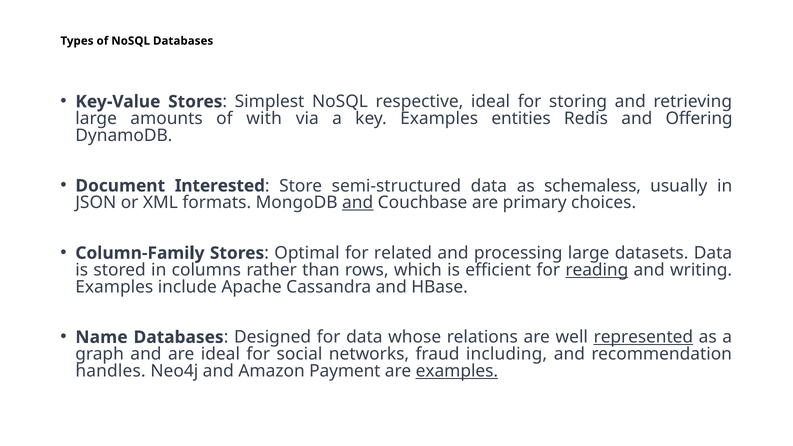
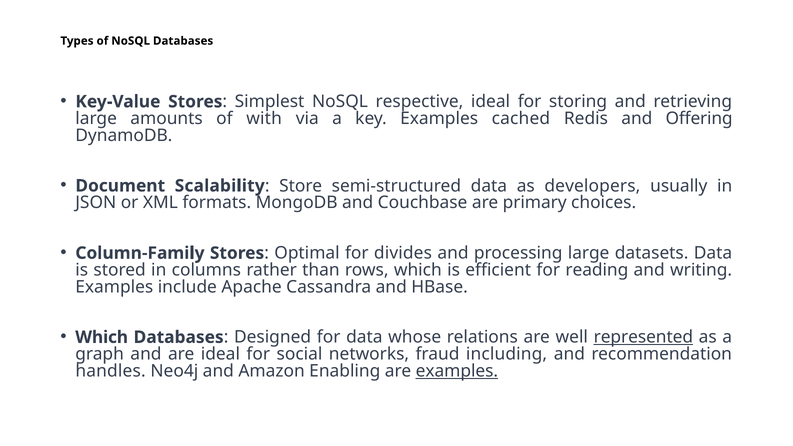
entities: entities -> cached (521, 119)
Interested: Interested -> Scalability (220, 186)
schemaless: schemaless -> developers (592, 186)
and underline: present -> none (358, 203)
related: related -> divides (403, 253)
reading underline: present -> none (597, 270)
Name: Name -> Which (102, 337)
Payment: Payment -> Enabling (345, 371)
